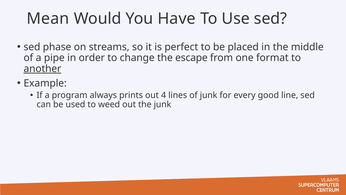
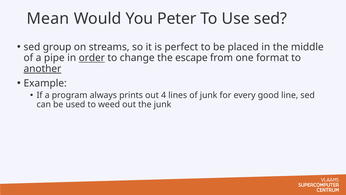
Have: Have -> Peter (177, 19)
phase: phase -> group (57, 47)
order underline: none -> present (92, 58)
